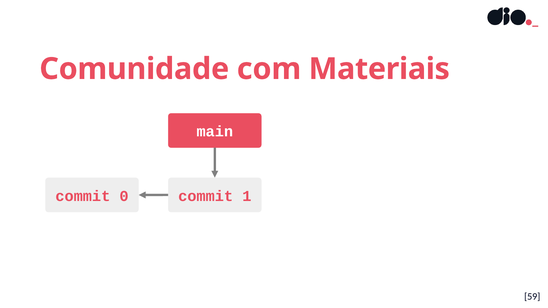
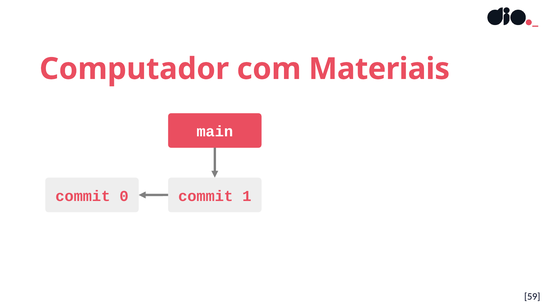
Comunidade: Comunidade -> Computador (134, 69)
